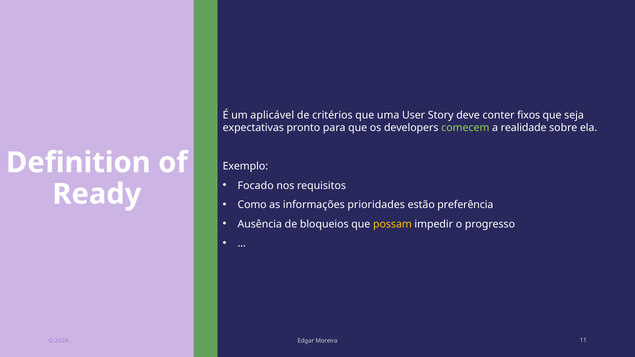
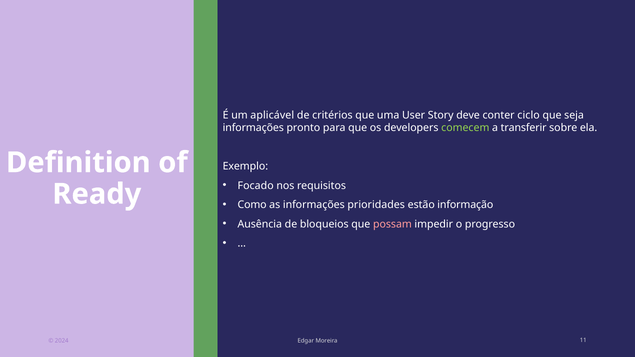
fixos: fixos -> ciclo (529, 115)
expectativas: expectativas -> informações (253, 128)
realidade: realidade -> transferir (524, 128)
preferência: preferência -> informação (465, 205)
possam colour: yellow -> pink (392, 224)
